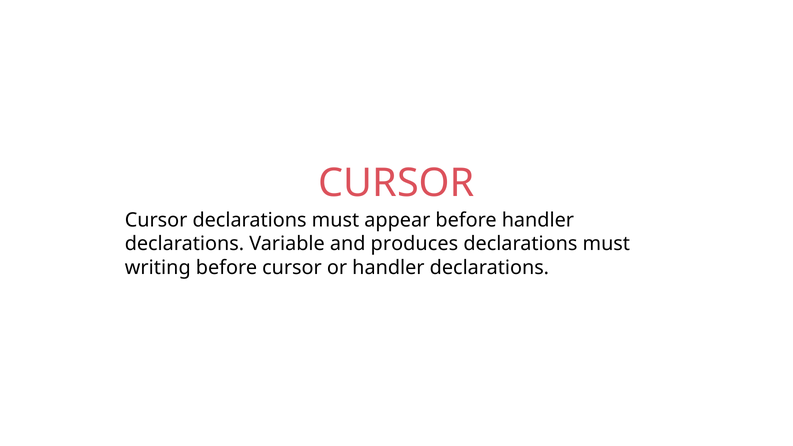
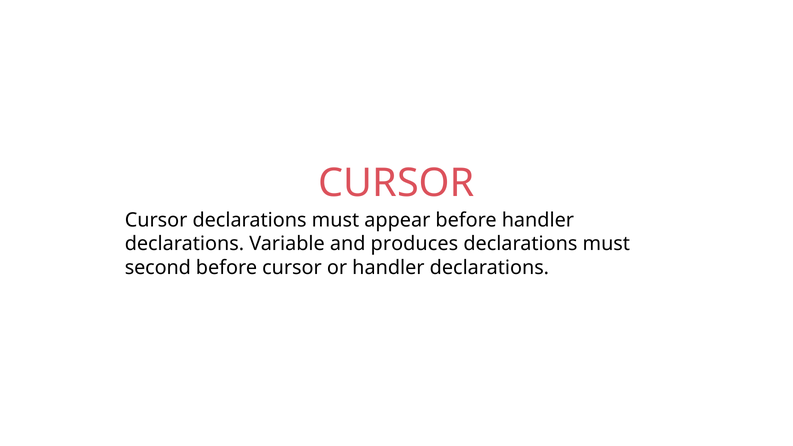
writing: writing -> second (158, 268)
